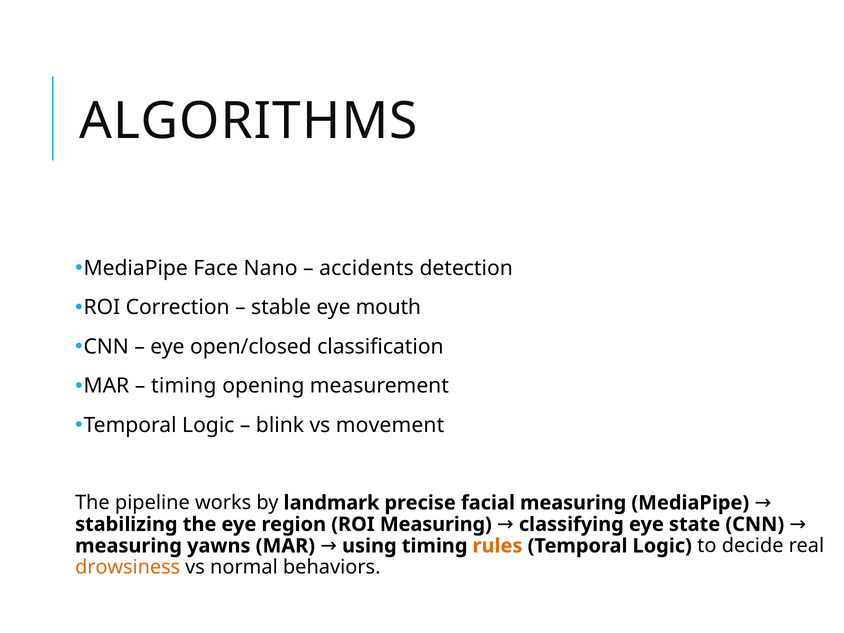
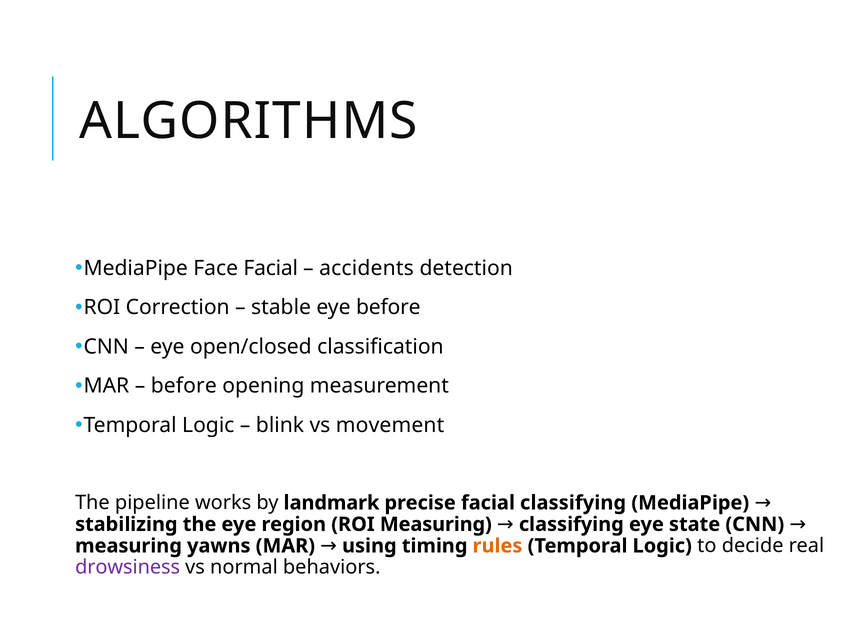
Face Nano: Nano -> Facial (271, 268)
eye mouth: mouth -> before (388, 307)
timing: timing -> before (184, 386)
facial measuring: measuring -> classifying (573, 503)
drowsiness colour: orange -> purple (128, 567)
